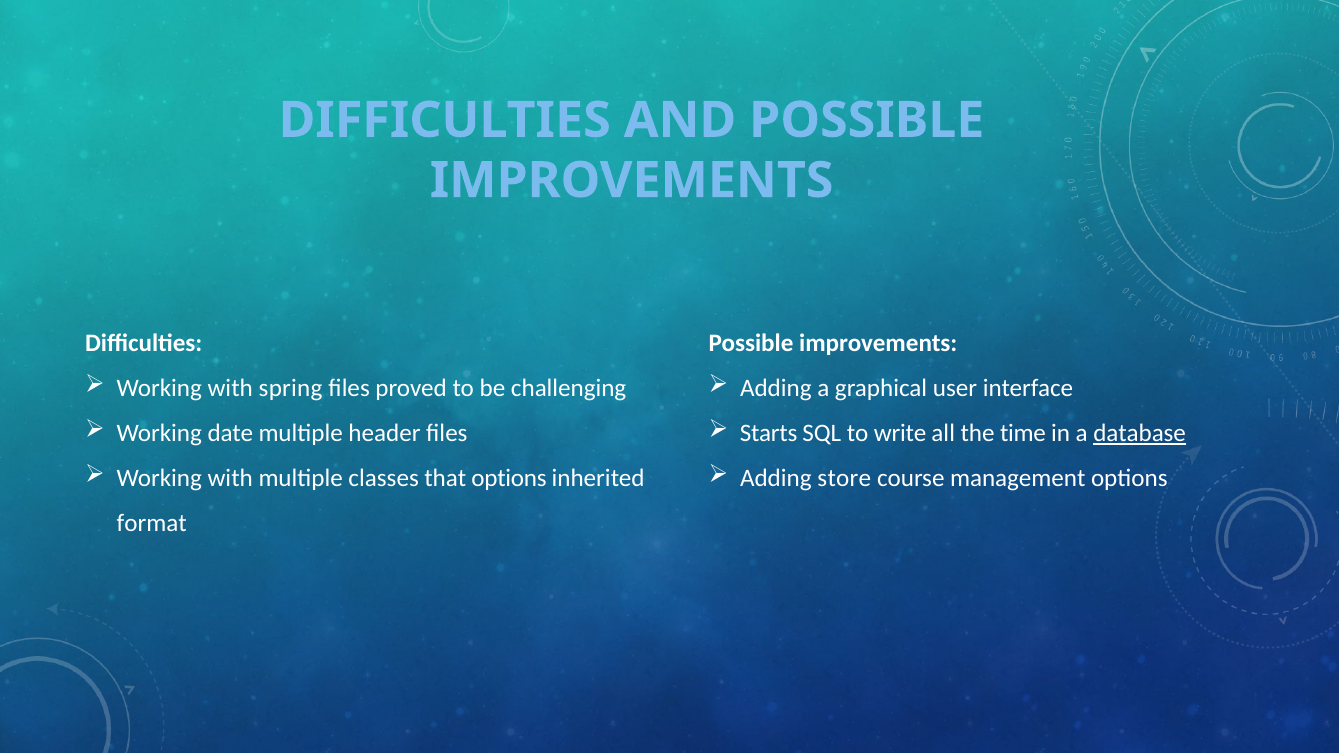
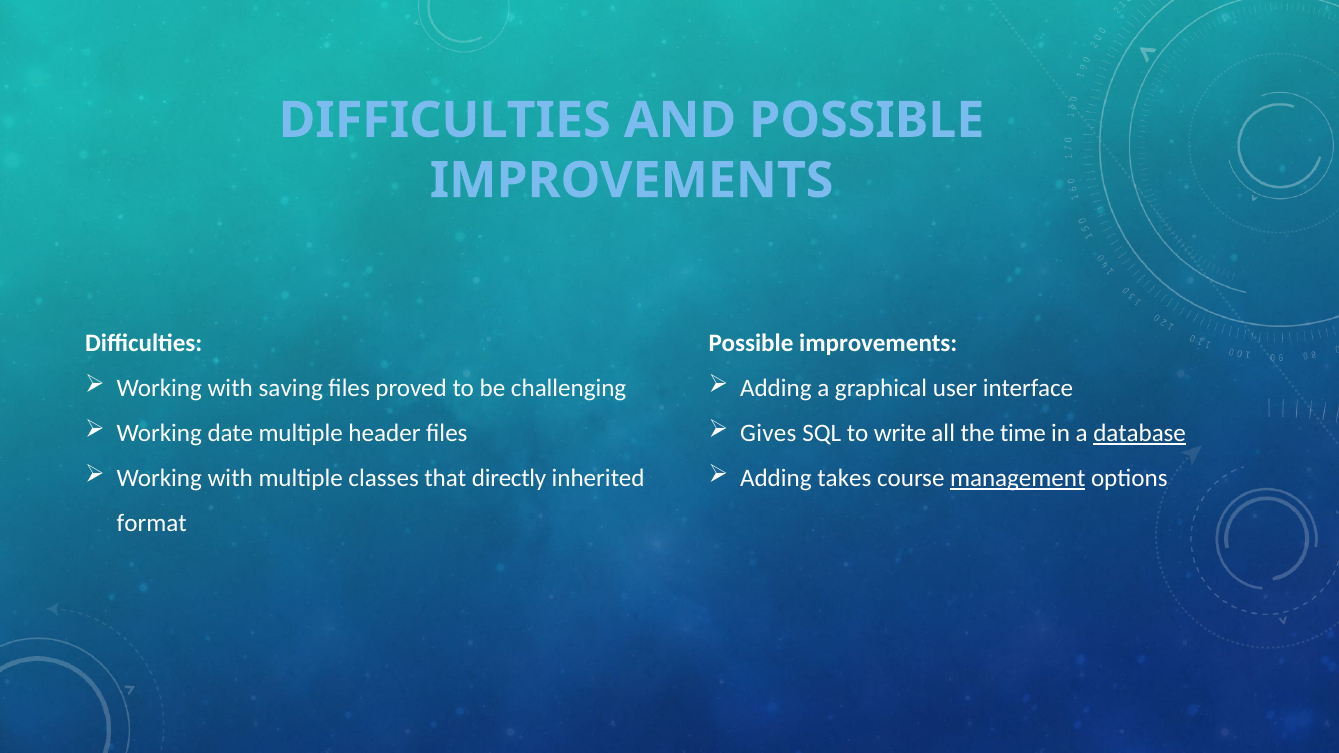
spring: spring -> saving (291, 388)
Starts: Starts -> Gives (768, 433)
that options: options -> directly (509, 478)
store: store -> takes (844, 478)
management underline: none -> present (1018, 478)
